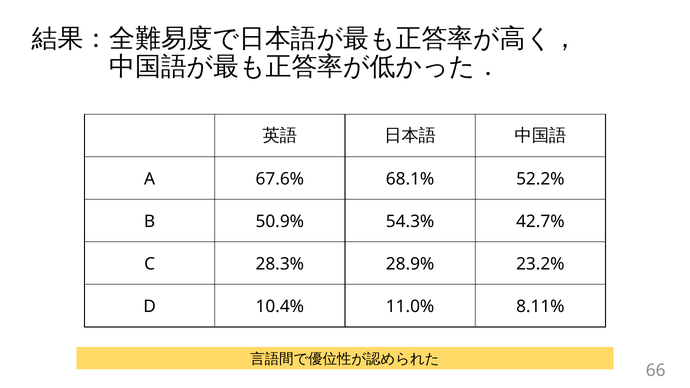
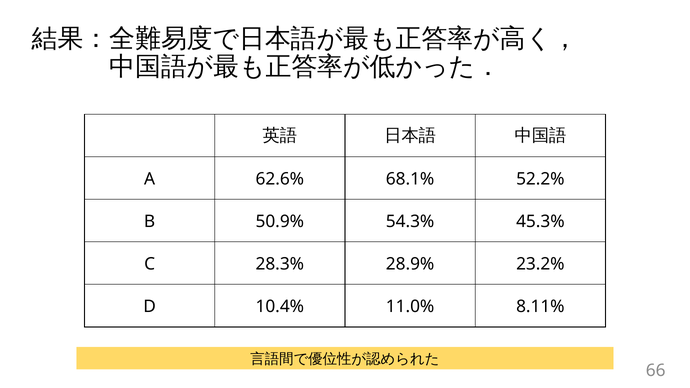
67.6%: 67.6% -> 62.6% (280, 179)
42.7%: 42.7% -> 45.3% (540, 222)
